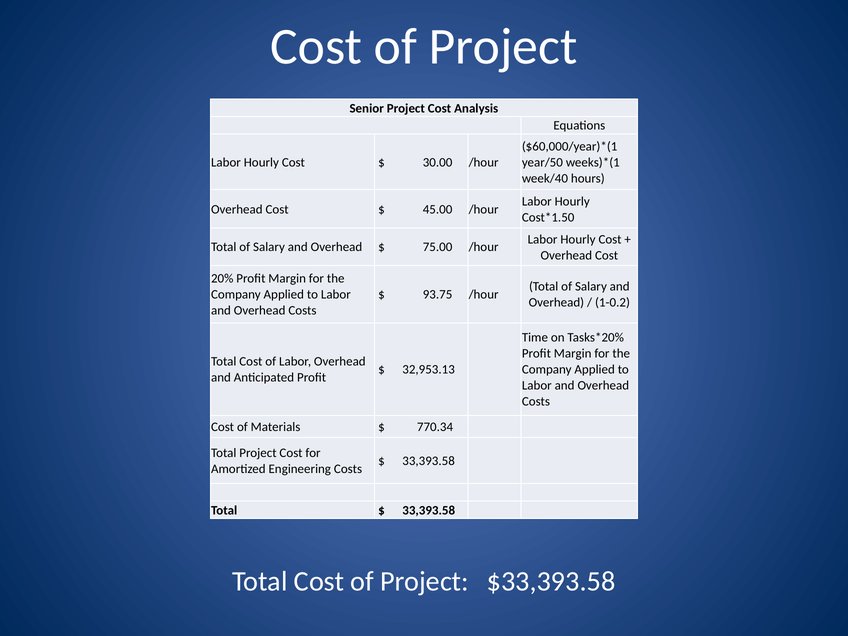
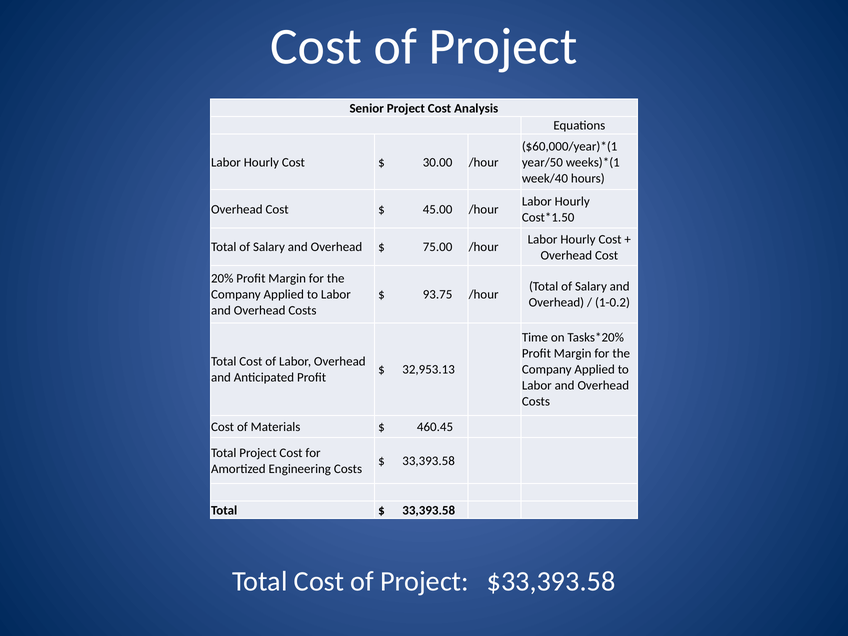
770.34: 770.34 -> 460.45 (435, 427)
